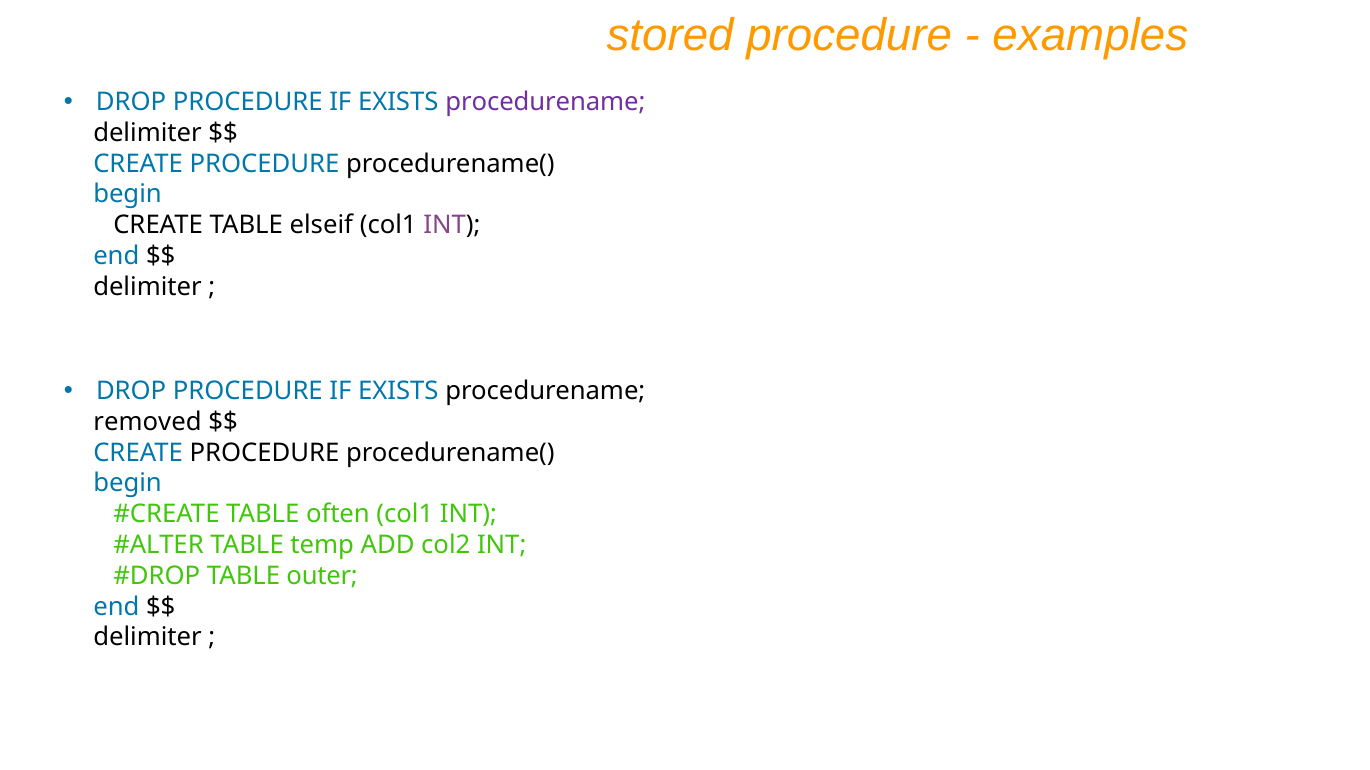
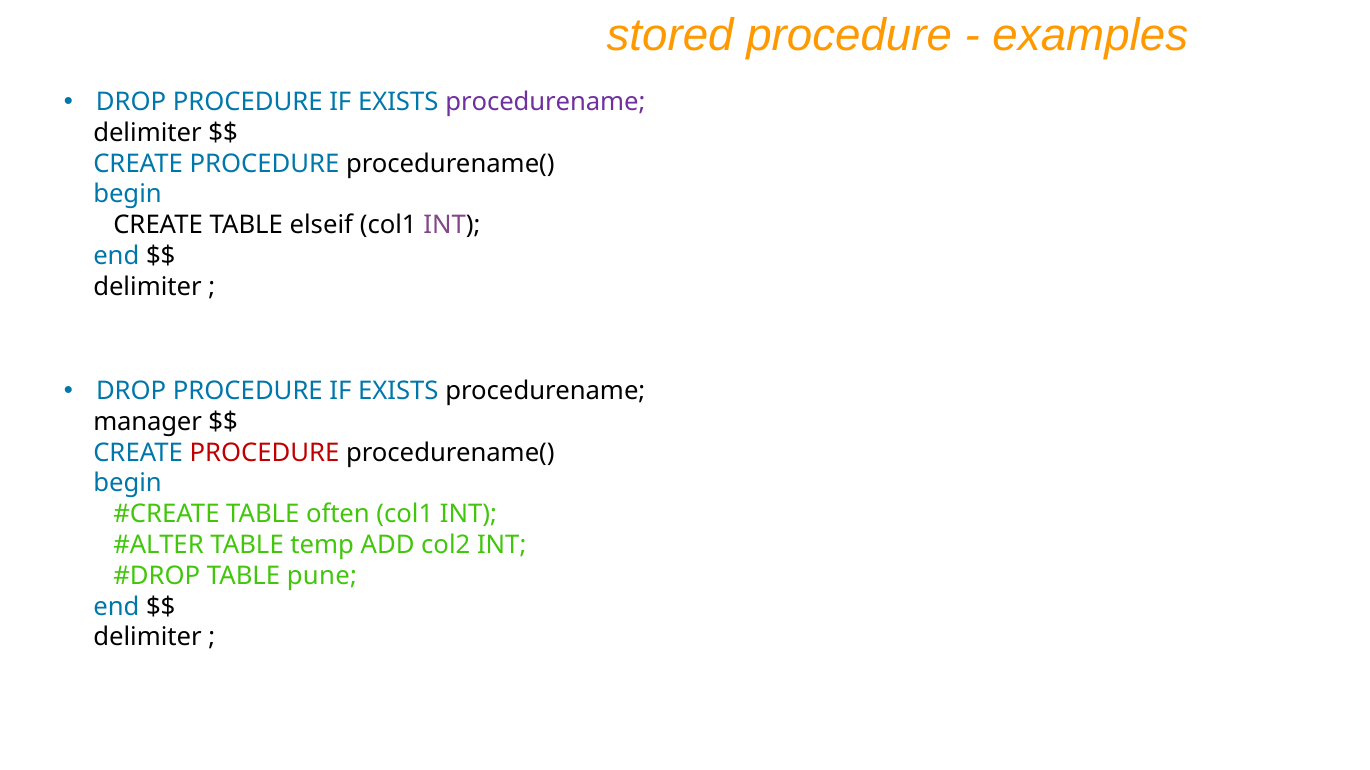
removed: removed -> manager (148, 422)
PROCEDURE colour: black -> red (264, 453)
outer: outer -> pune (322, 576)
